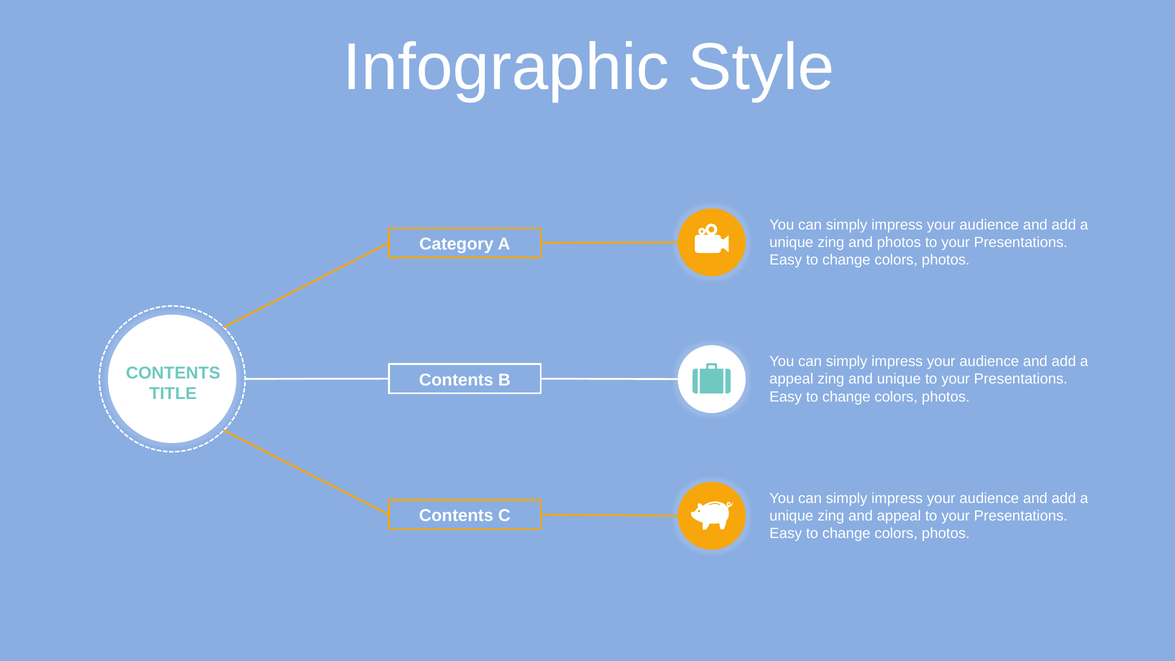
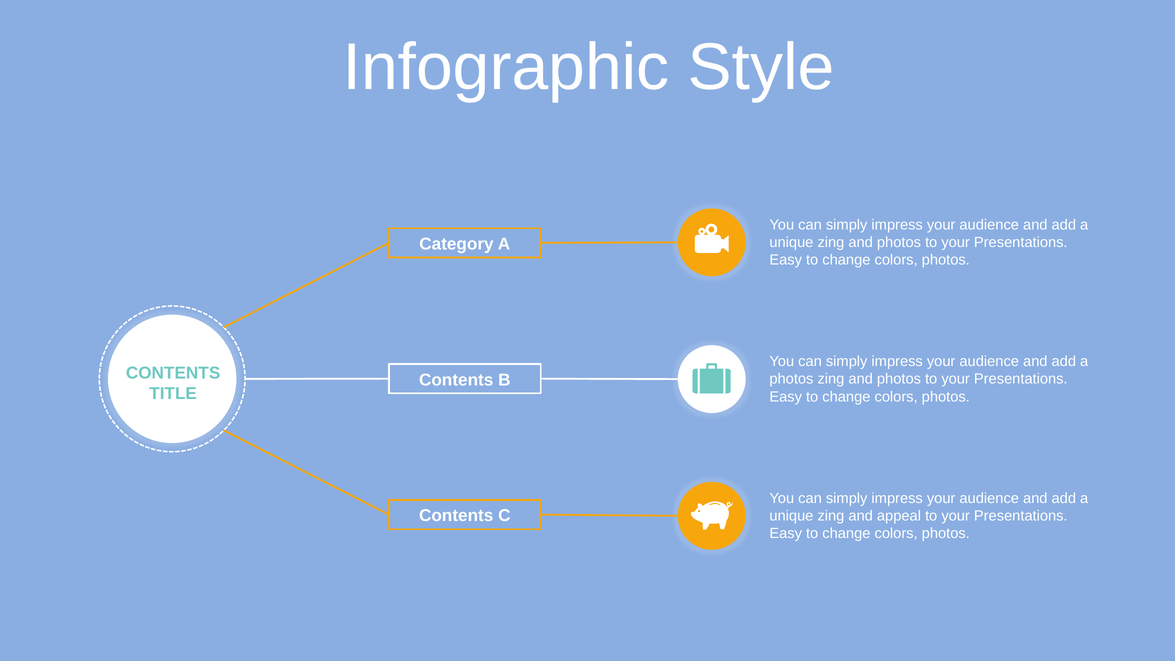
appeal: appeal -> photos (791, 379)
unique: unique -> photos (899, 379)
